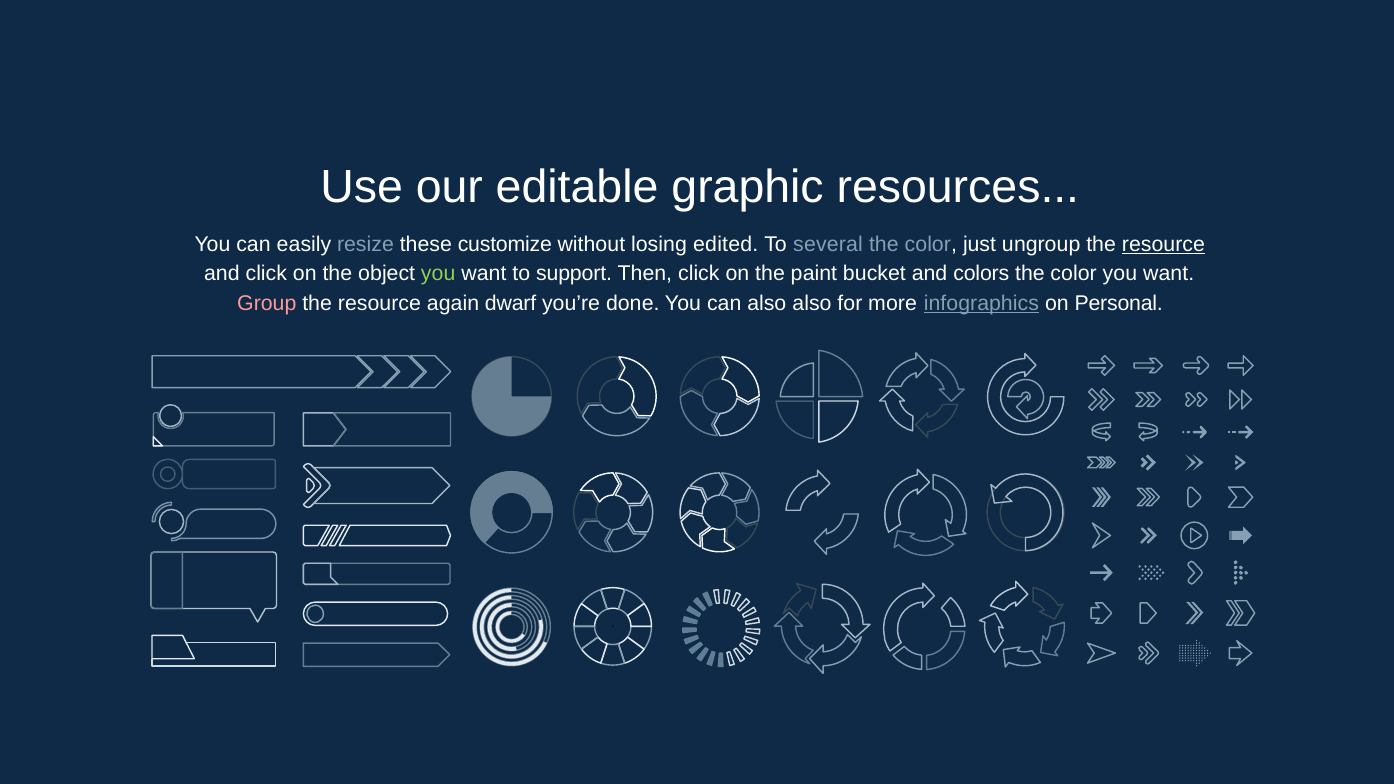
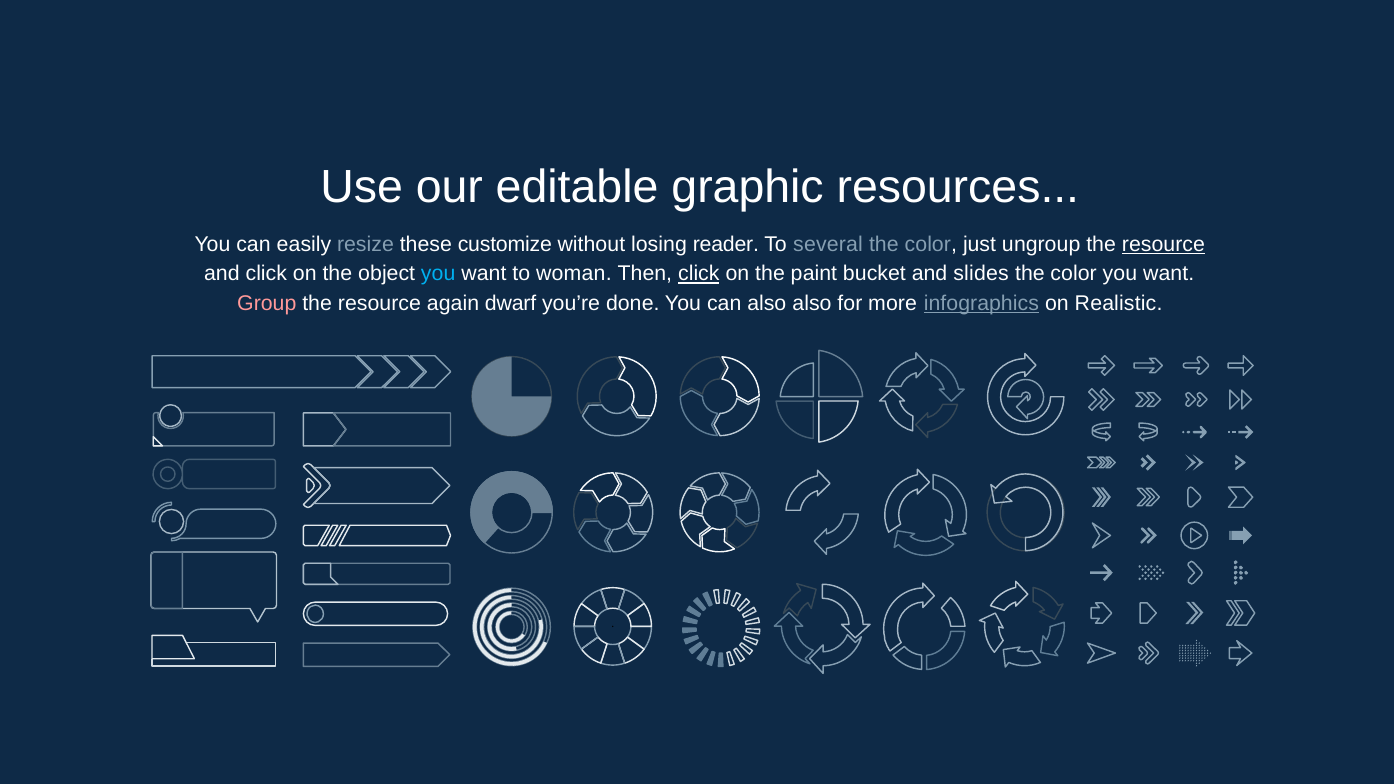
edited: edited -> reader (726, 245)
you colour: light green -> light blue (438, 274)
support: support -> woman (574, 274)
click underline: none -> present (699, 274)
colors: colors -> slides (981, 274)
Personal: Personal -> Realistic (1119, 303)
